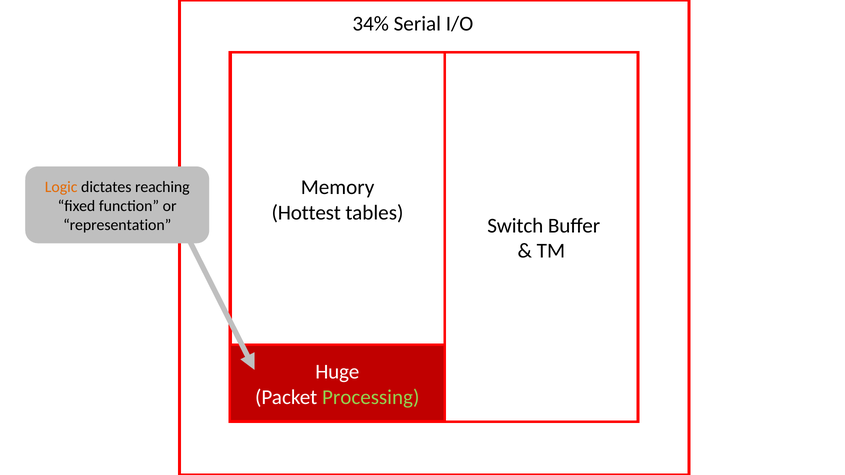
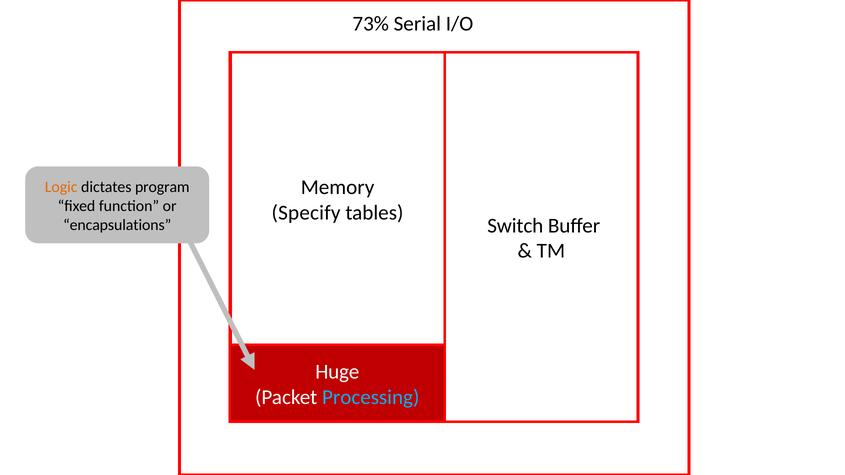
34%: 34% -> 73% (371, 24)
reaching: reaching -> program (162, 187)
Hottest: Hottest -> Specify (306, 213)
representation: representation -> encapsulations (117, 225)
Processing colour: light green -> light blue (371, 398)
